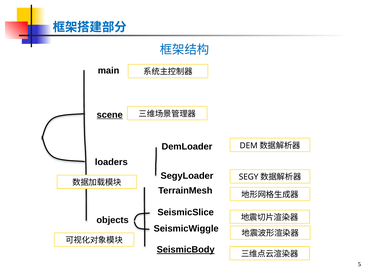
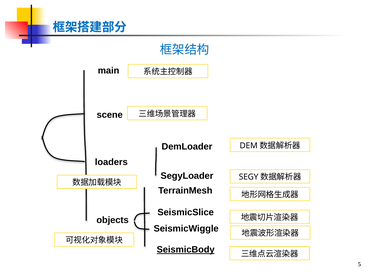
scene underline: present -> none (110, 115)
